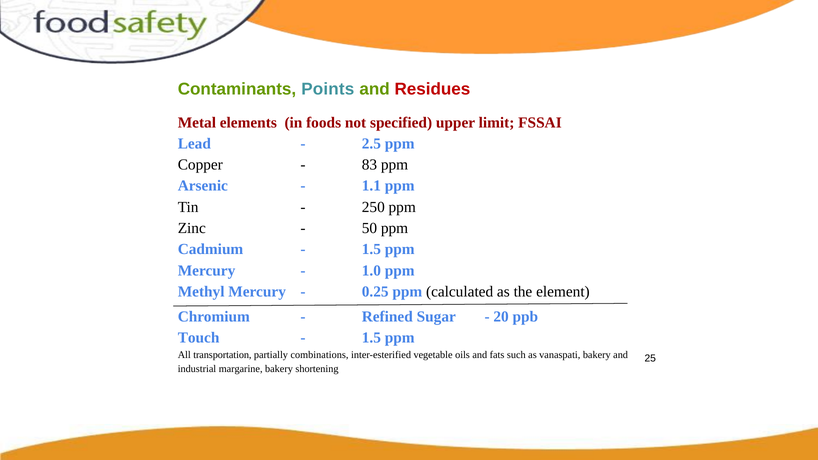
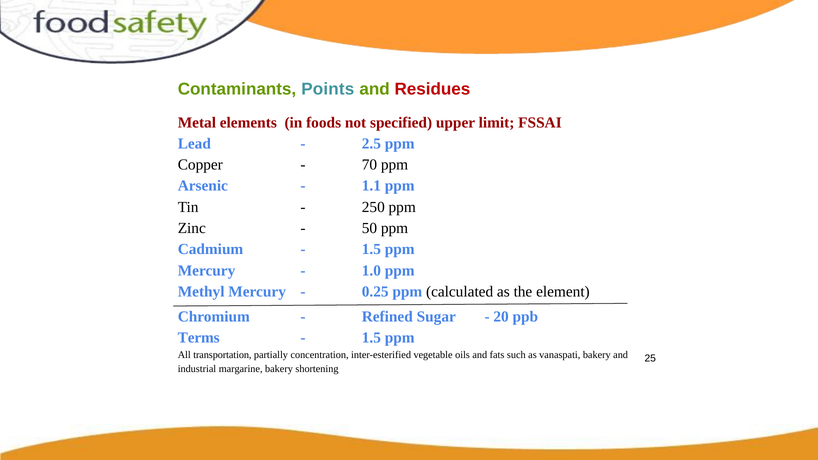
83: 83 -> 70 (369, 165)
Touch: Touch -> Terms (199, 338)
combinations: combinations -> concentration (320, 355)
